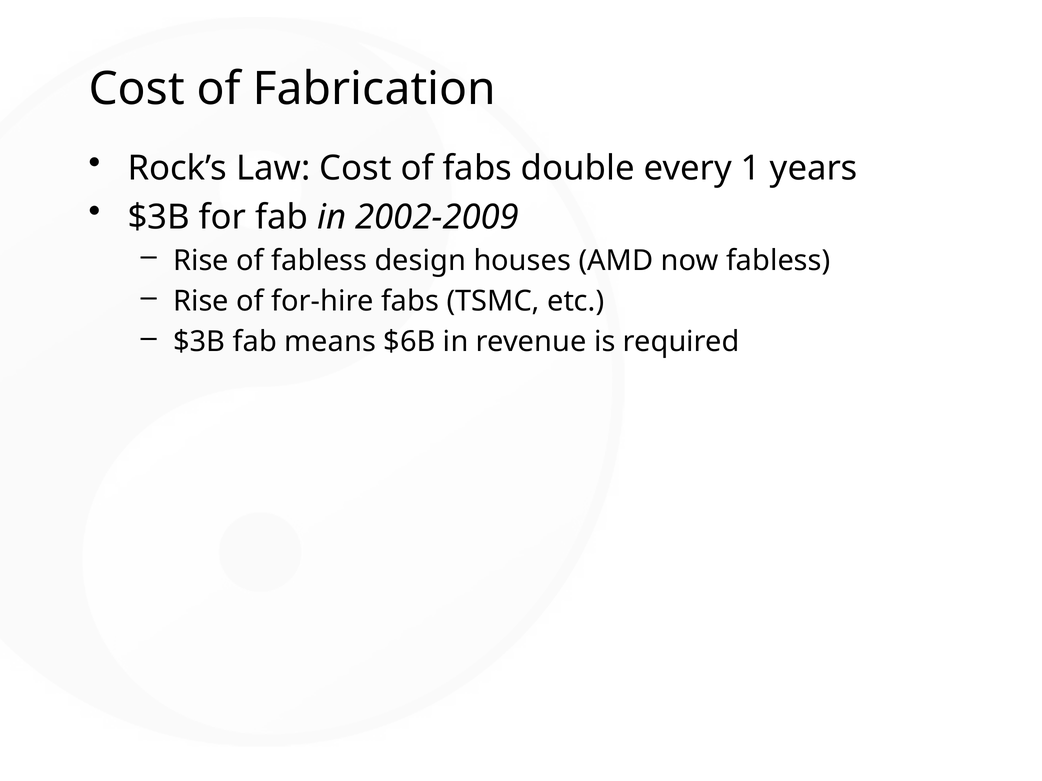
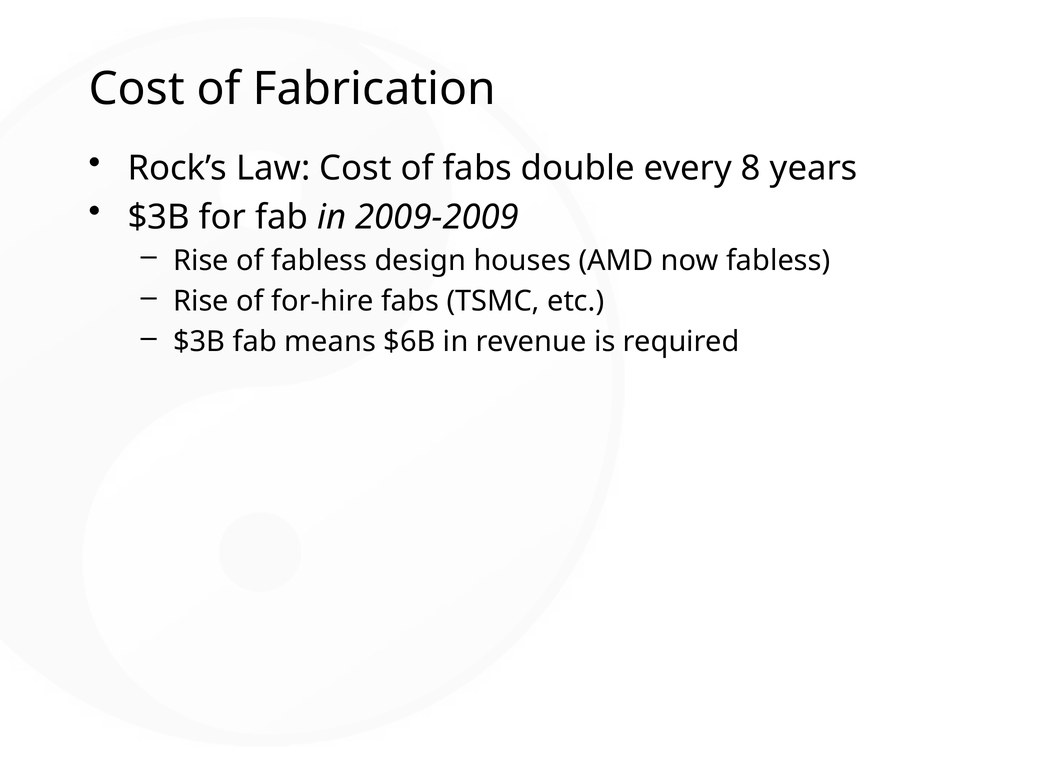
1: 1 -> 8 (751, 169)
2002-2009: 2002-2009 -> 2009-2009 (437, 217)
